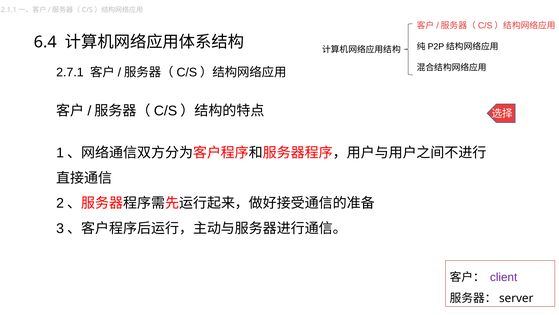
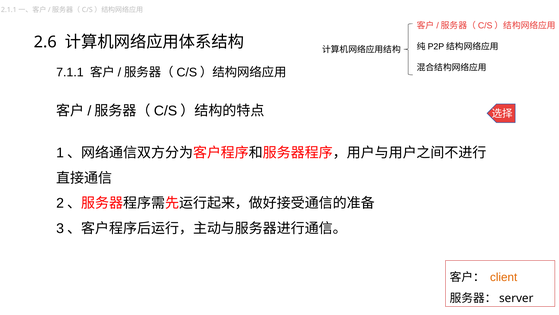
6.4: 6.4 -> 2.6 (45, 42)
2.7.1: 2.7.1 -> 7.1.1 (70, 72)
client colour: purple -> orange (504, 277)
